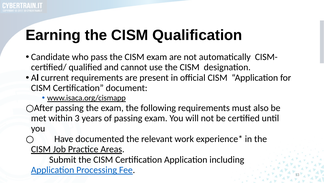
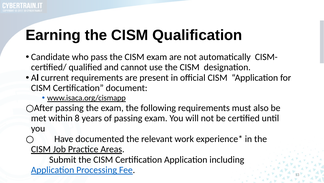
3: 3 -> 8 (77, 118)
